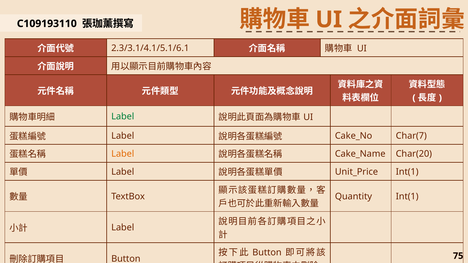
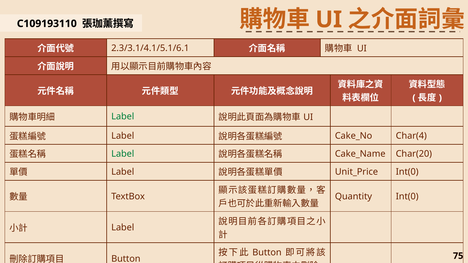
Char(7: Char(7 -> Char(4 (411, 136)
Label colour: orange -> green (123, 154)
Int(1: Int(1 -> Int(0 (407, 172)
Quantity Int(1: Int(1 -> Int(0 (407, 197)
